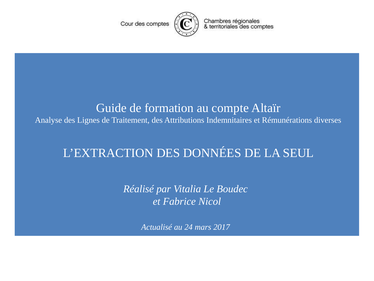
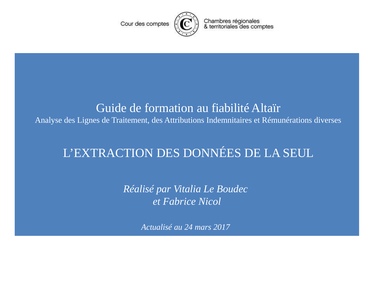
compte: compte -> fiabilité (230, 108)
